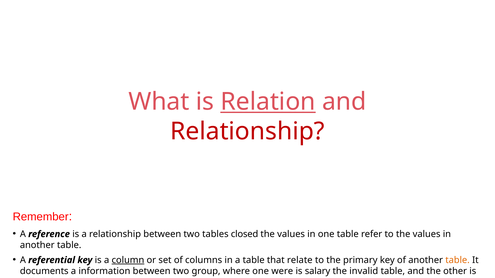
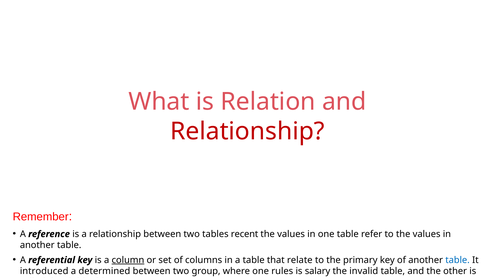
Relation underline: present -> none (268, 102)
closed: closed -> recent (245, 234)
table colour: orange -> blue (458, 260)
documents: documents -> introduced (44, 272)
information: information -> determined (104, 272)
were: were -> rules (282, 272)
